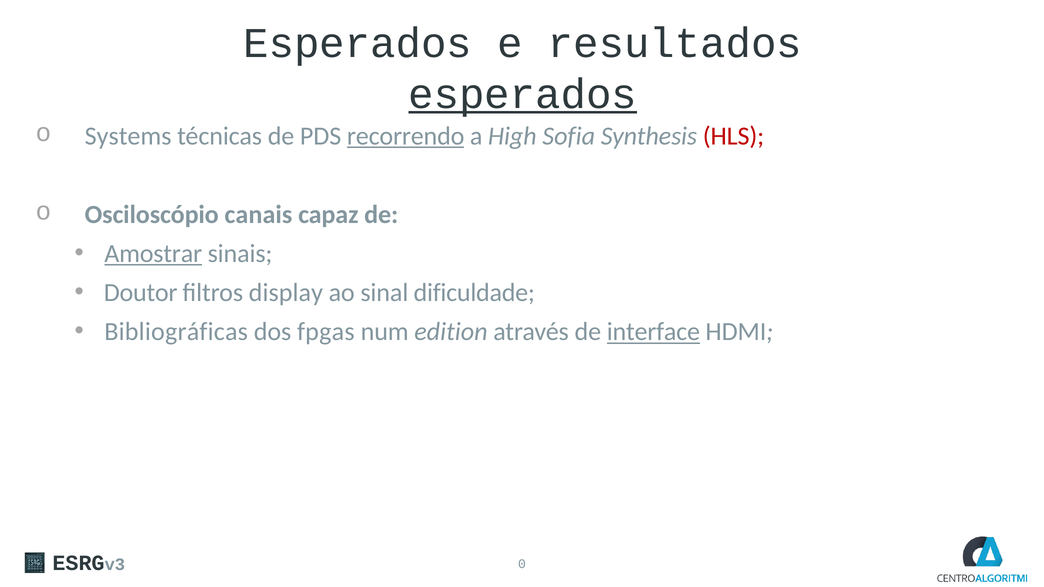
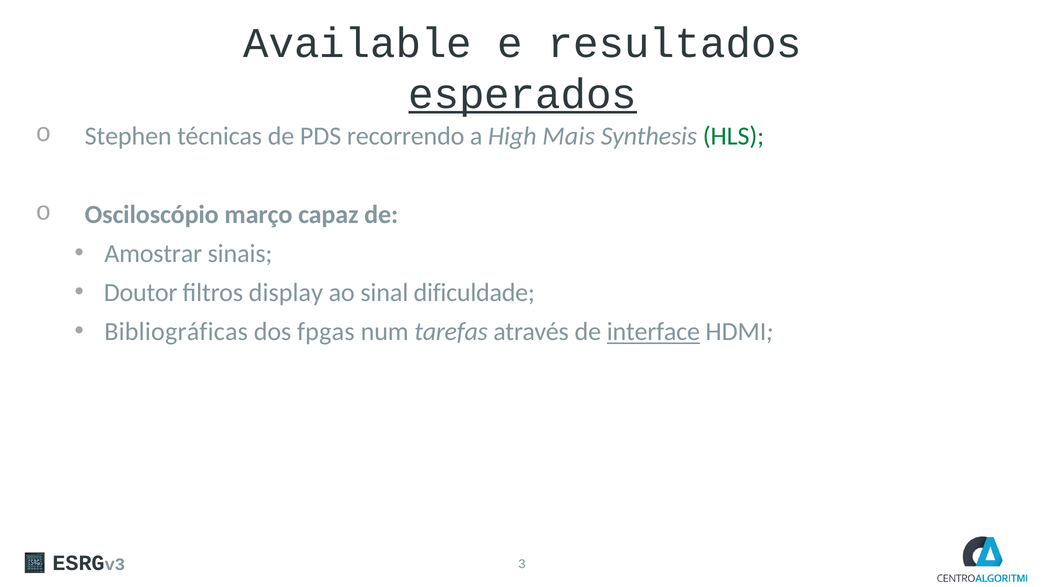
Esperados: Esperados -> Available (358, 43)
Systems: Systems -> Stephen (128, 136)
recorrendo underline: present -> none (406, 136)
Sofia: Sofia -> Mais (569, 136)
HLS colour: red -> green (733, 136)
canais: canais -> março (258, 215)
Amostrar underline: present -> none (153, 254)
edition: edition -> tarefas (451, 332)
0: 0 -> 3 (522, 564)
